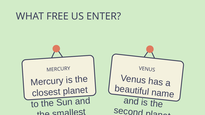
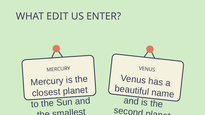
FREE: FREE -> EDIT (57, 16)
